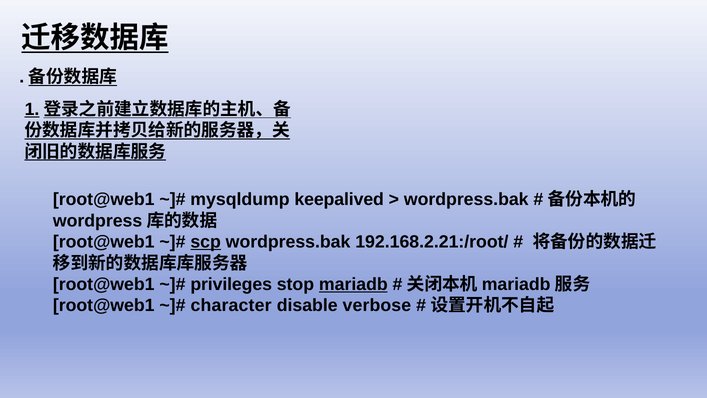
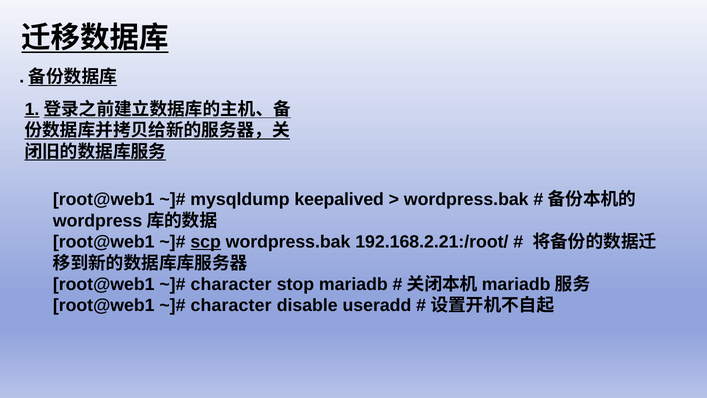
privileges: privileges -> character (231, 284)
mariadb underline: present -> none (353, 284)
verbose: verbose -> useradd (377, 305)
